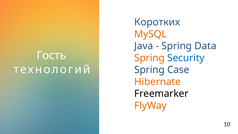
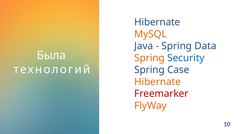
Коротких: Коротких -> Hibernate (157, 22)
Гость: Гость -> Была (51, 55)
Freemarker colour: black -> red (161, 94)
